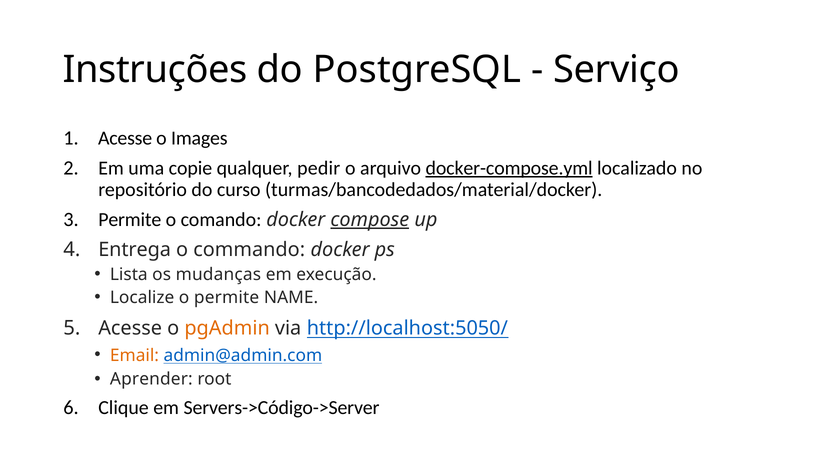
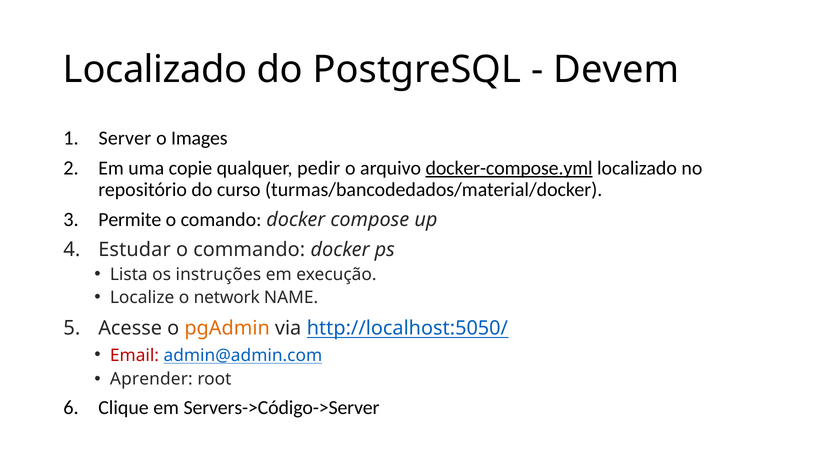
Instruções: Instruções -> Localizado (155, 70)
Serviço: Serviço -> Devem (616, 70)
Acesse: Acesse -> Server (125, 138)
compose underline: present -> none (370, 220)
Entrega: Entrega -> Estudar (135, 250)
mudanças: mudanças -> instruções (218, 274)
o permite: permite -> network (227, 297)
Email colour: orange -> red (134, 355)
